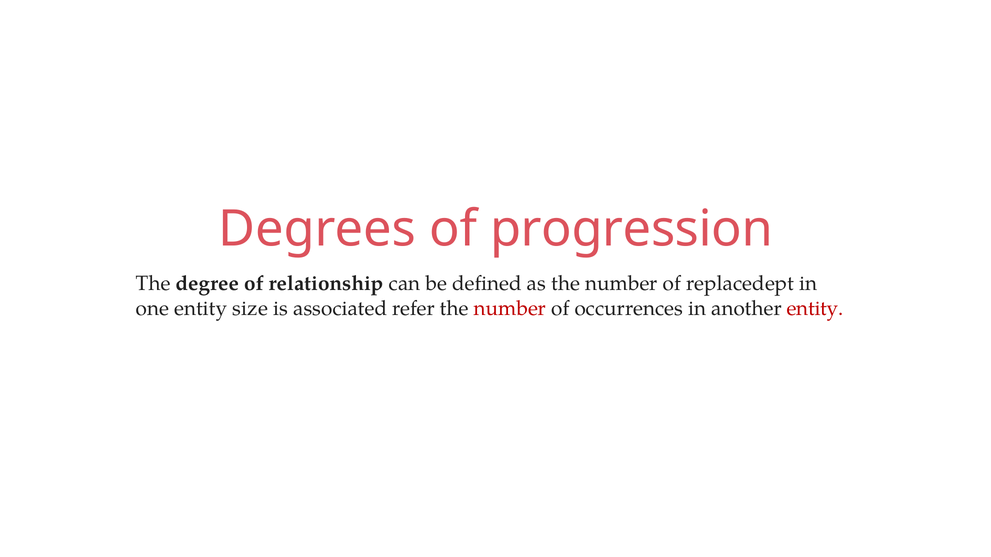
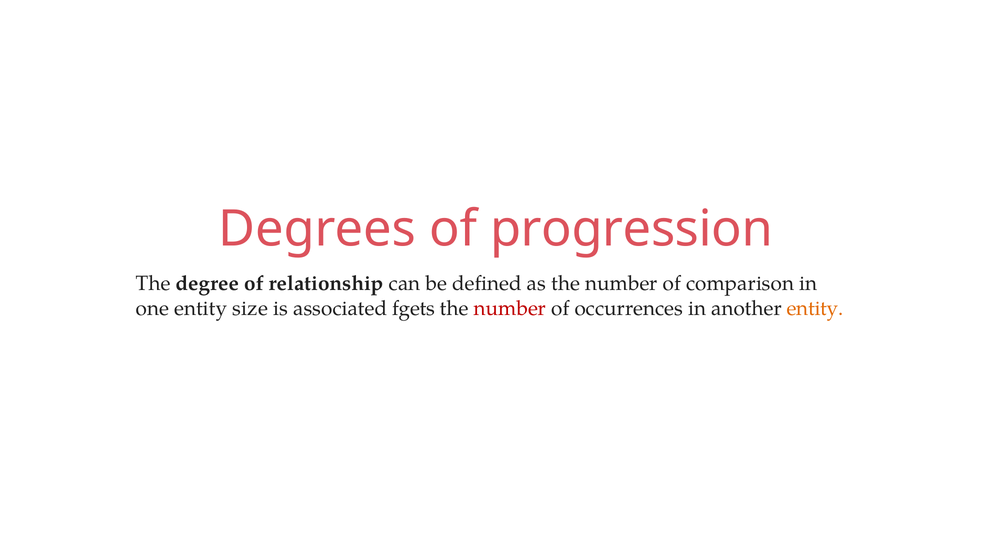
replacedept: replacedept -> comparison (740, 284)
refer: refer -> fgets (414, 309)
entity colour: red -> orange (815, 309)
